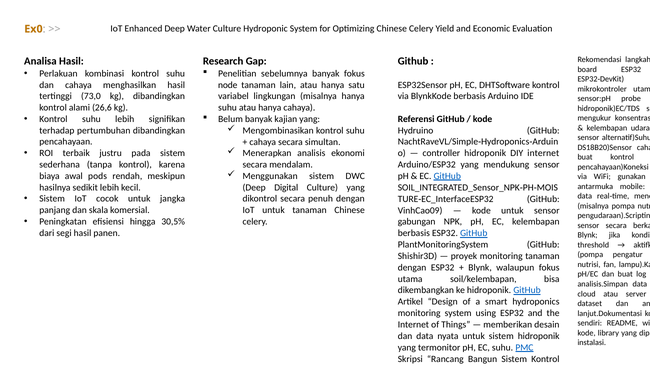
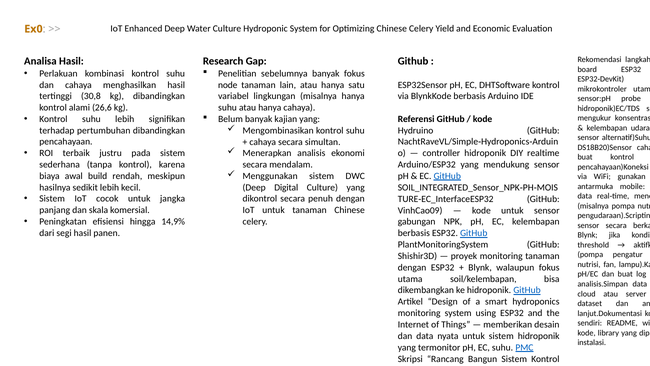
73,0: 73,0 -> 30,8 (91, 96)
DIY internet: internet -> realtime (543, 153)
pods: pods -> build (98, 176)
30,5%: 30,5% -> 14,9% (173, 221)
